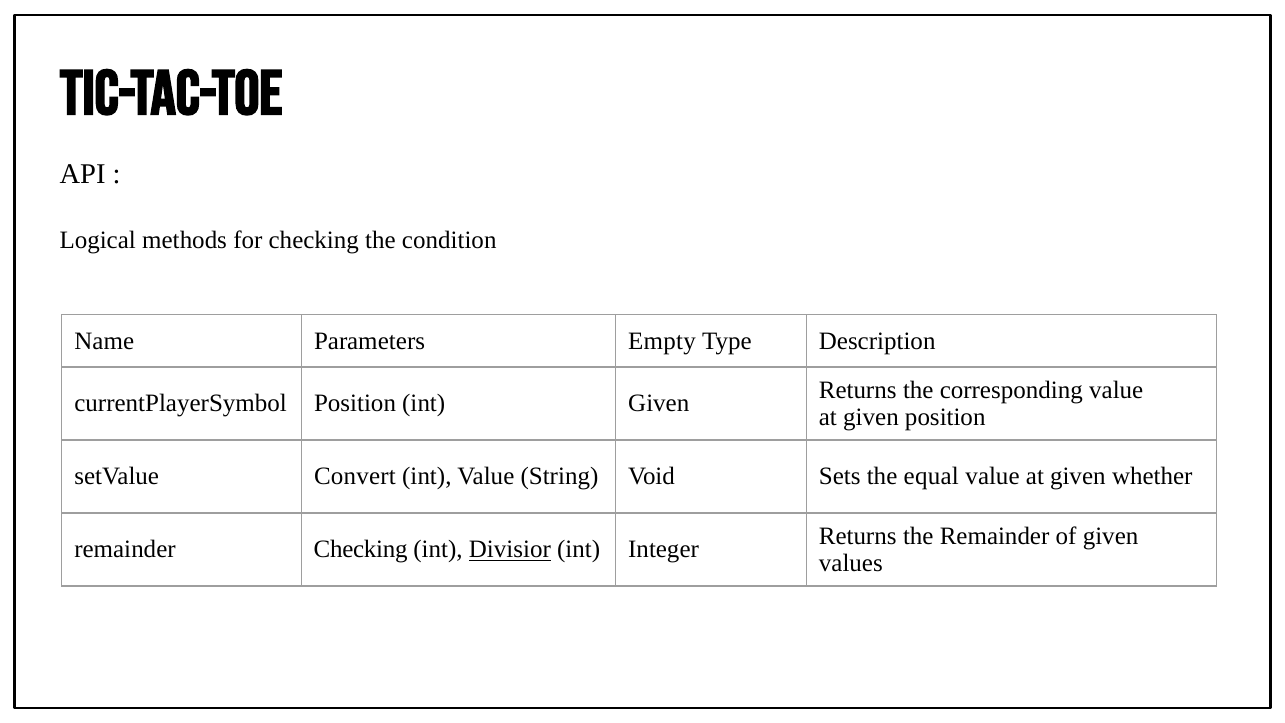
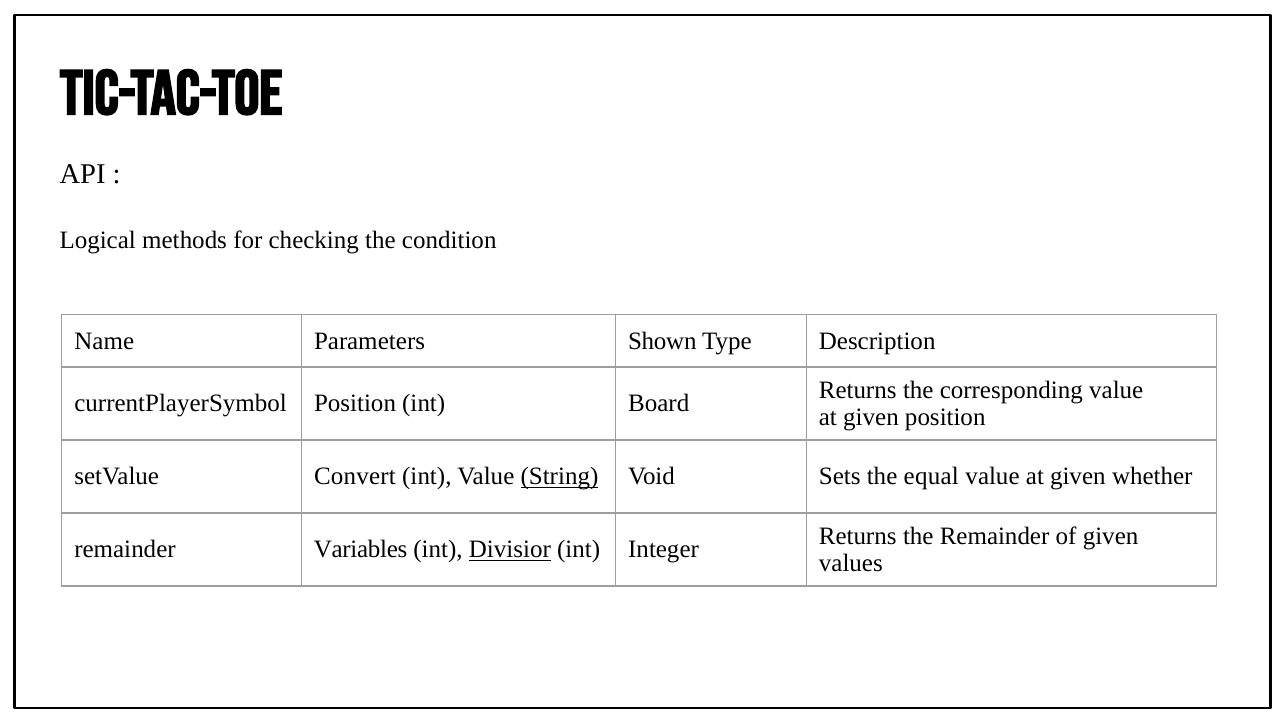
Empty: Empty -> Shown (662, 341)
int Given: Given -> Board (659, 404)
String underline: none -> present (559, 477)
remainder Checking: Checking -> Variables (361, 550)
